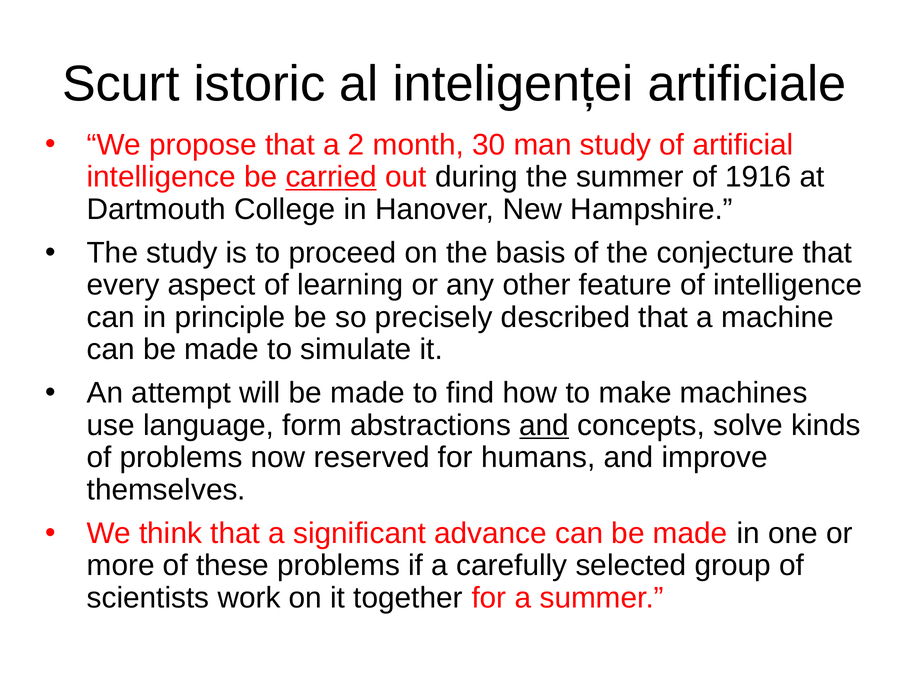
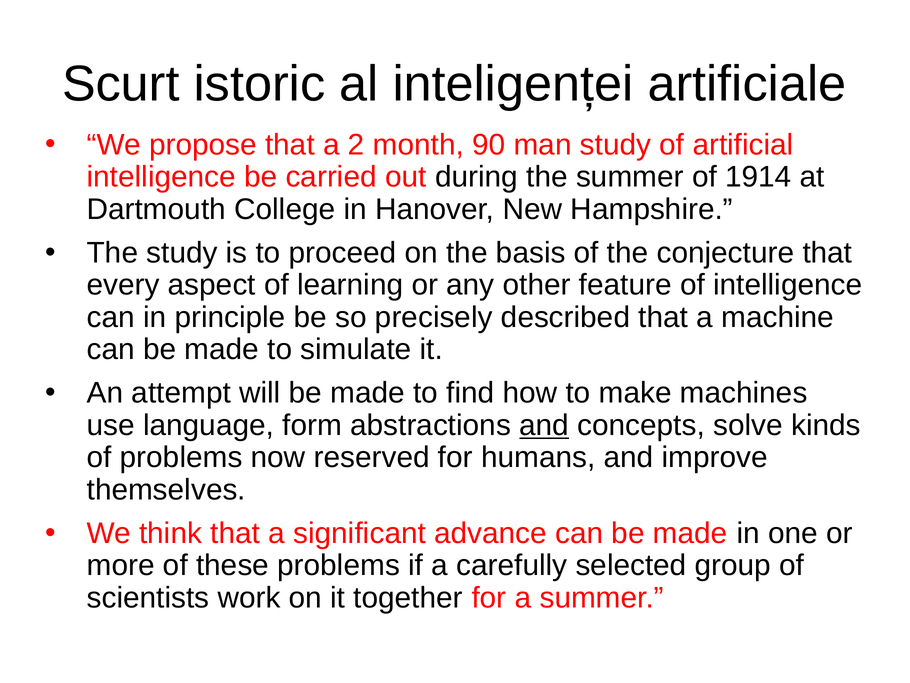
30: 30 -> 90 (489, 145)
carried underline: present -> none (331, 177)
1916: 1916 -> 1914 (758, 177)
